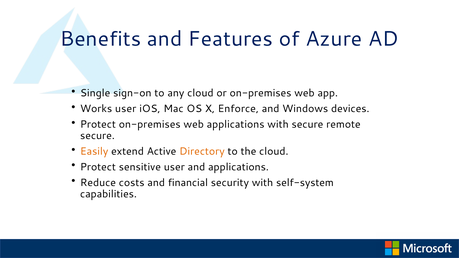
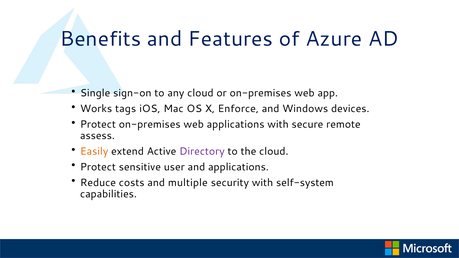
Works user: user -> tags (126, 109)
secure: secure -> assess (97, 136)
Directory colour: orange -> purple (202, 151)
financial: financial -> multiple (188, 183)
